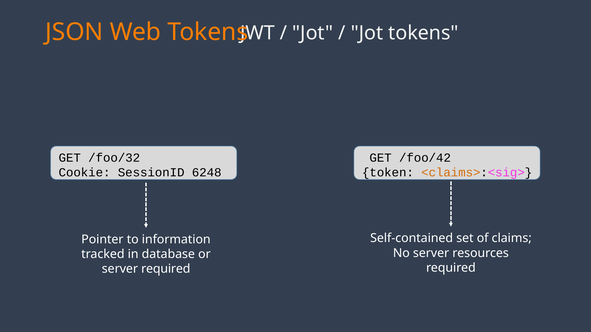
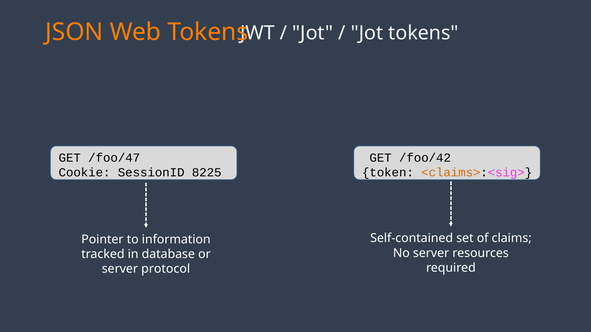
/foo/32: /foo/32 -> /foo/47 (114, 158)
6248: 6248 -> 8225 (207, 173)
server required: required -> protocol (166, 269)
